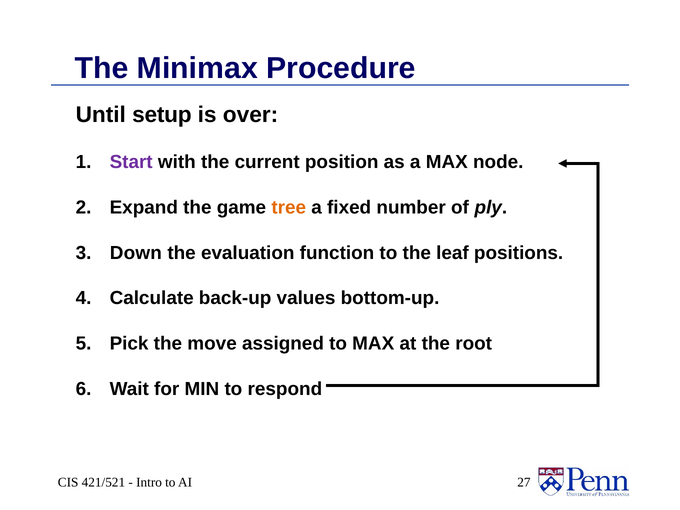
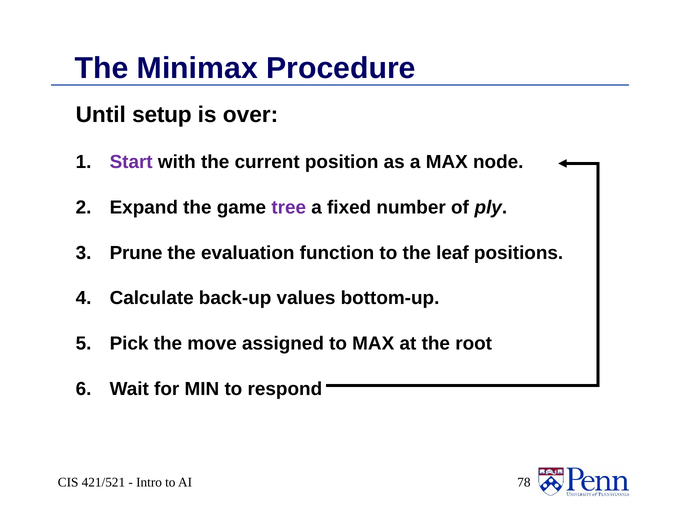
tree colour: orange -> purple (289, 208)
Down: Down -> Prune (136, 253)
27: 27 -> 78 (524, 483)
